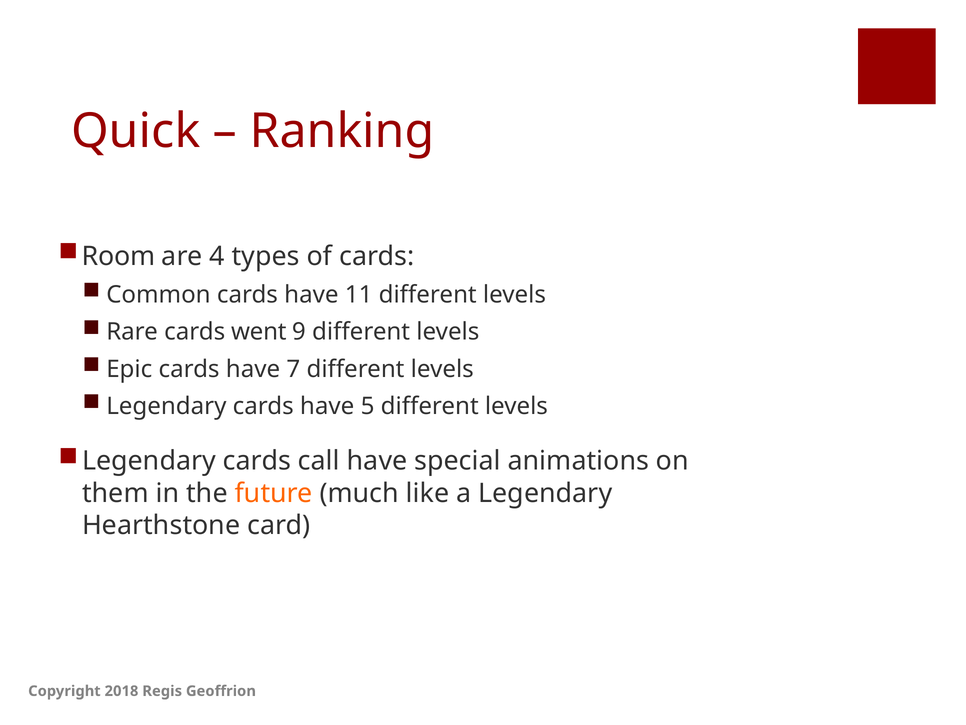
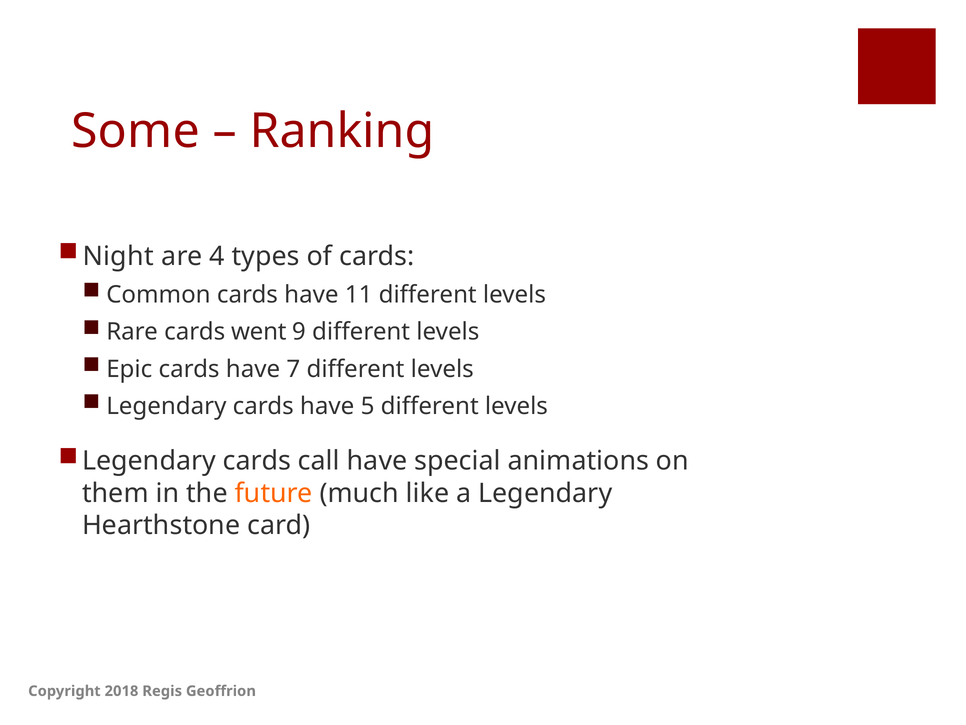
Quick: Quick -> Some (136, 131)
Room: Room -> Night (118, 256)
